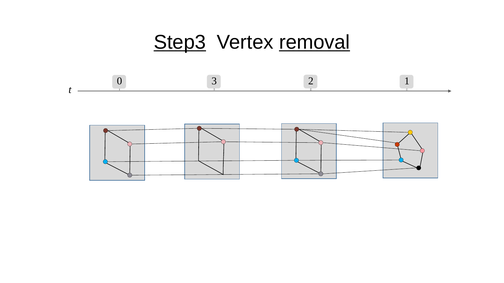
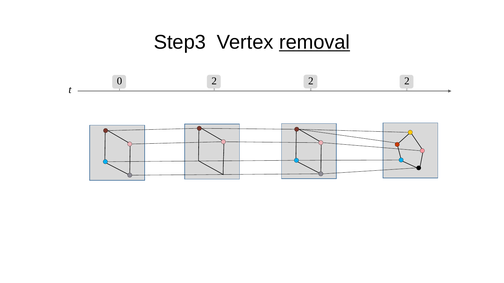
Step3 underline: present -> none (180, 42)
0 3: 3 -> 2 (214, 81)
1: 1 -> 2 (407, 81)
